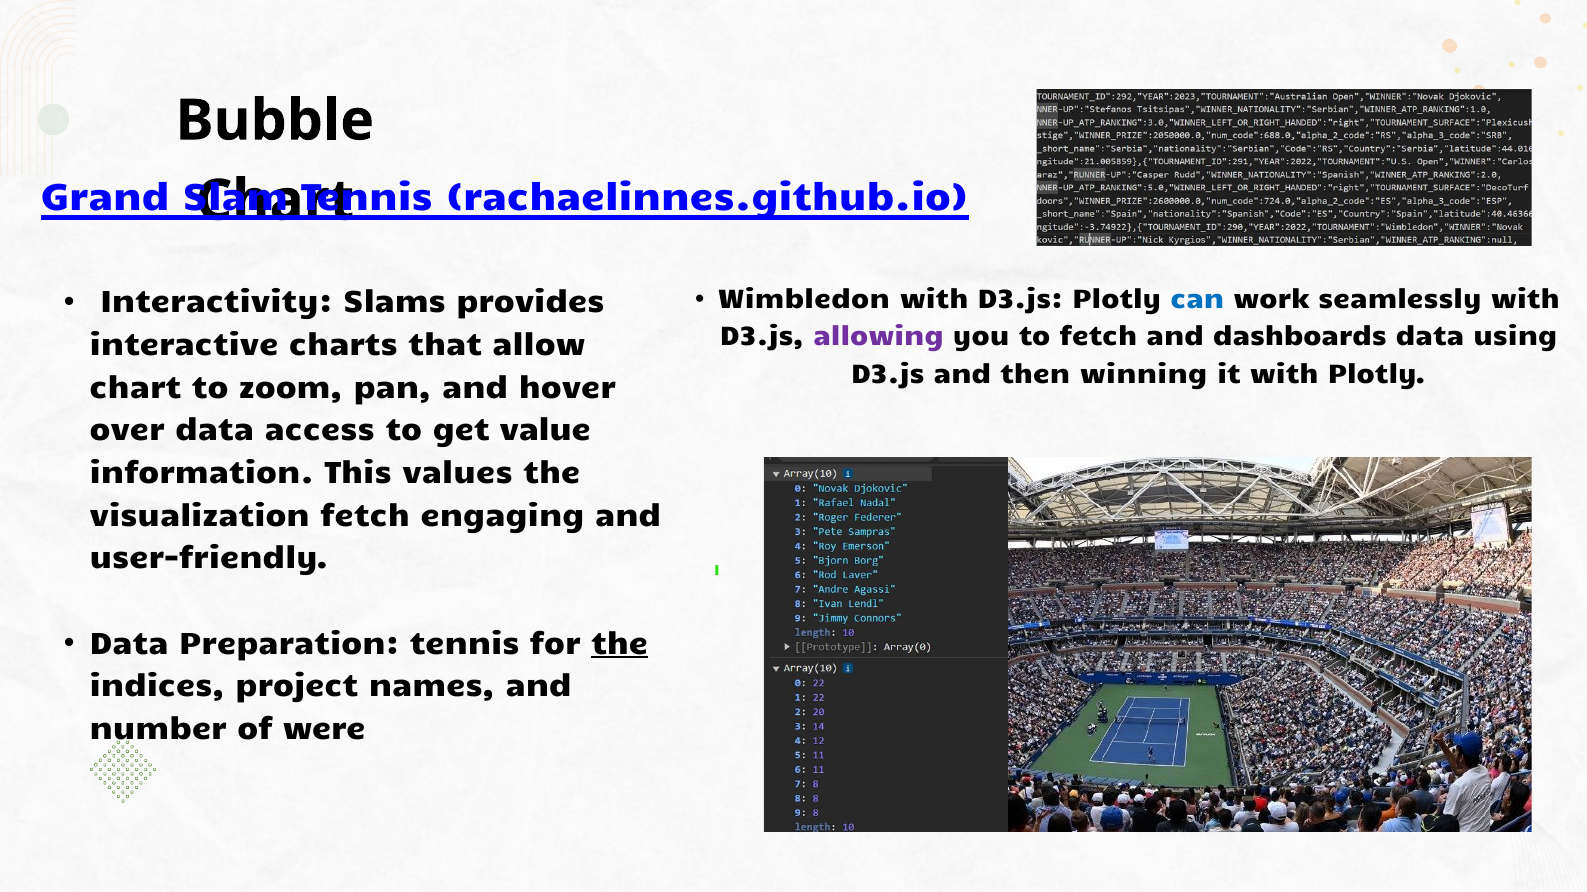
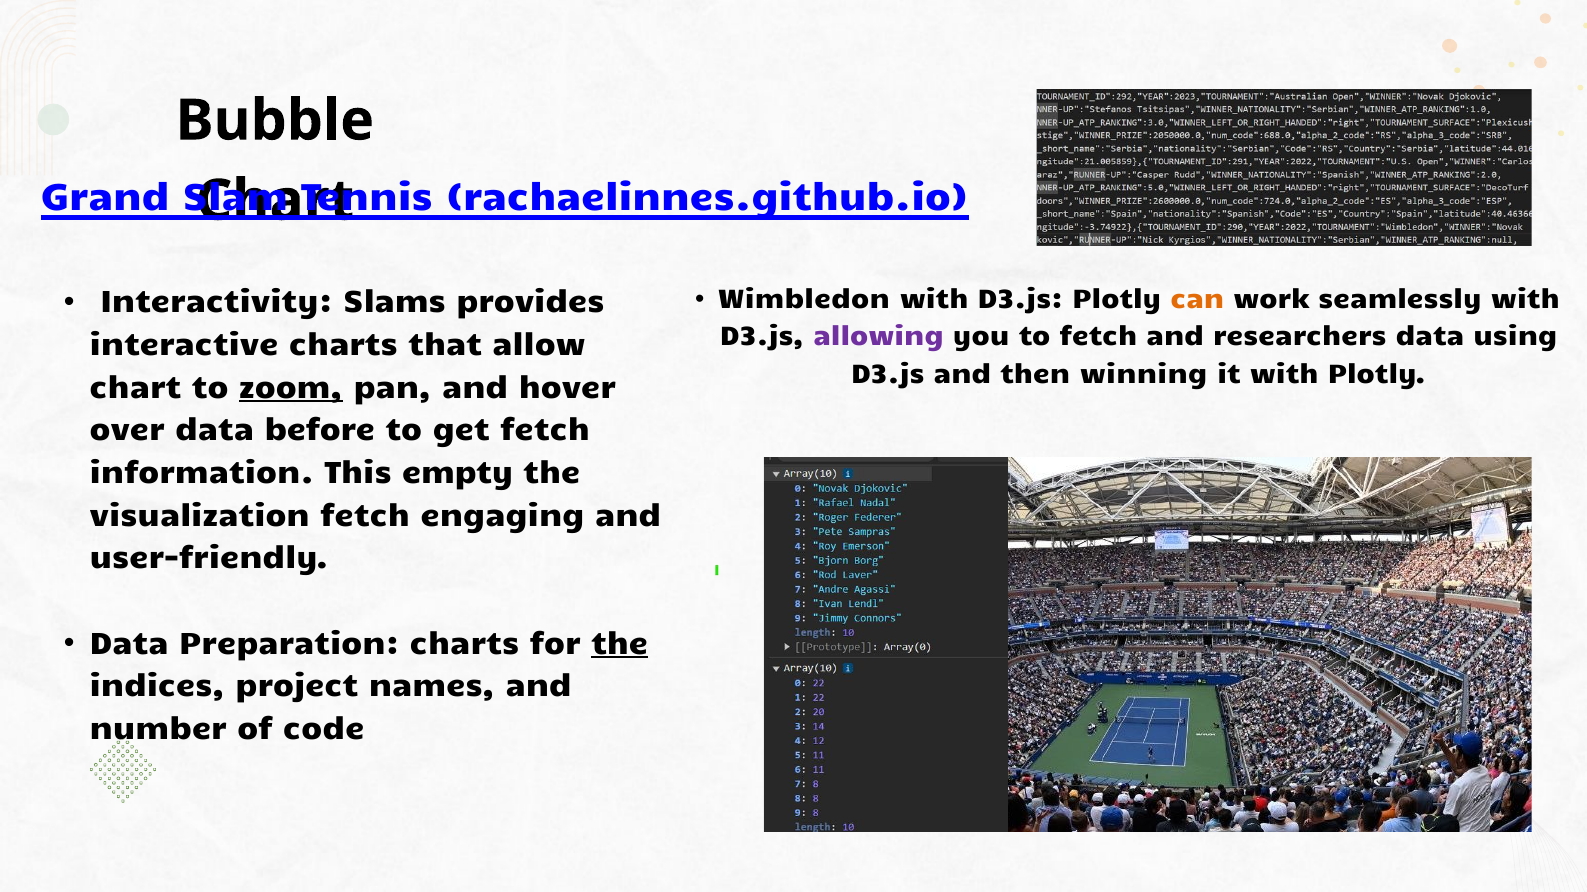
can colour: blue -> orange (1197, 300)
dashboards: dashboards -> researchers (1300, 338)
zoom underline: none -> present (291, 388)
access: access -> before (320, 431)
get value: value -> fetch (545, 431)
values: values -> empty (458, 474)
Preparation tennis: tennis -> charts (465, 645)
were: were -> code (324, 730)
